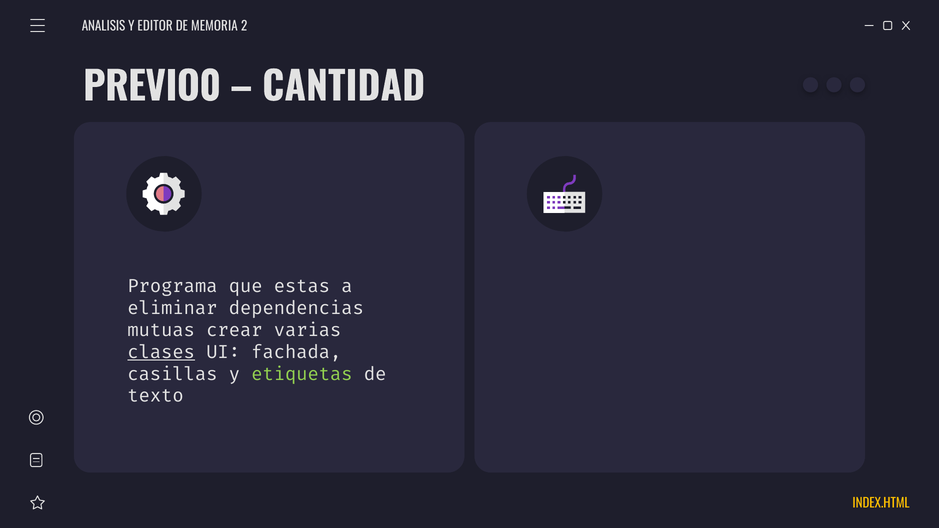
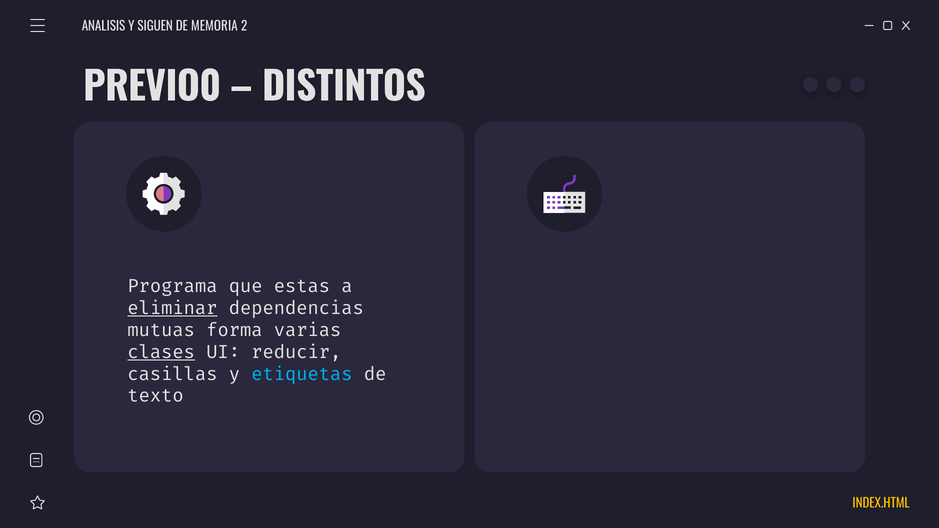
EDITOR: EDITOR -> SIGUEN (155, 26)
CANTIDAD: CANTIDAD -> DISTINTOS (344, 88)
eliminar underline: none -> present (172, 308)
crear: crear -> forma (234, 330)
fachada: fachada -> reducir (296, 352)
etiquetas colour: light green -> light blue (302, 374)
